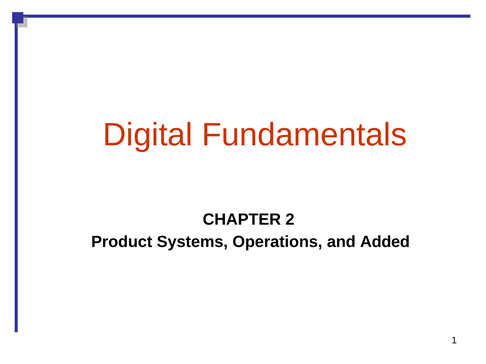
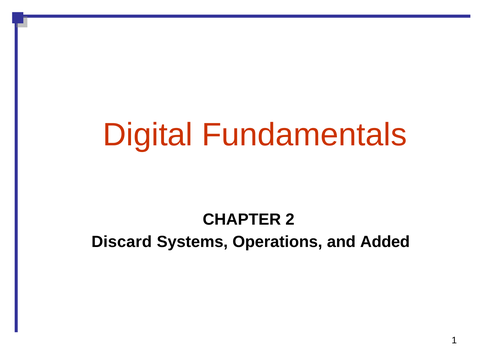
Product: Product -> Discard (122, 242)
